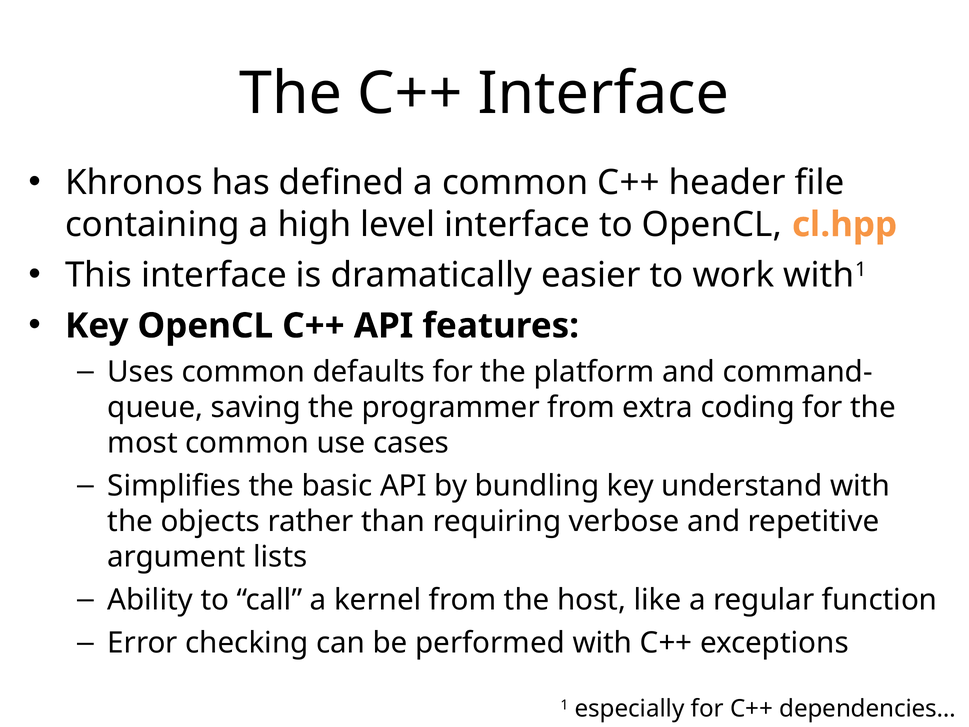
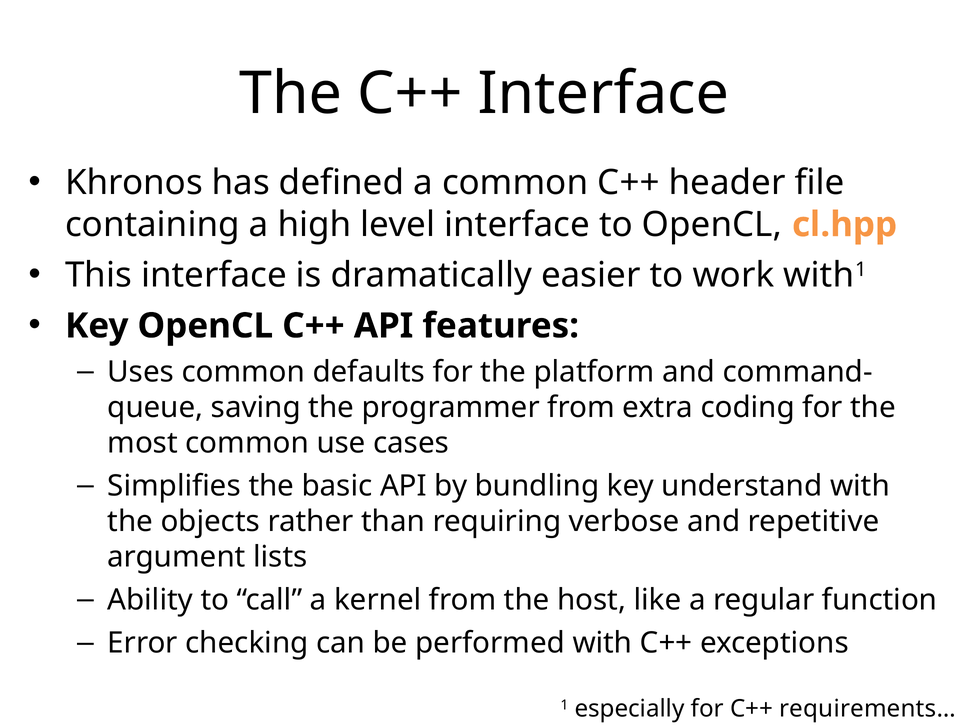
dependencies…: dependencies… -> requirements… (868, 709)
